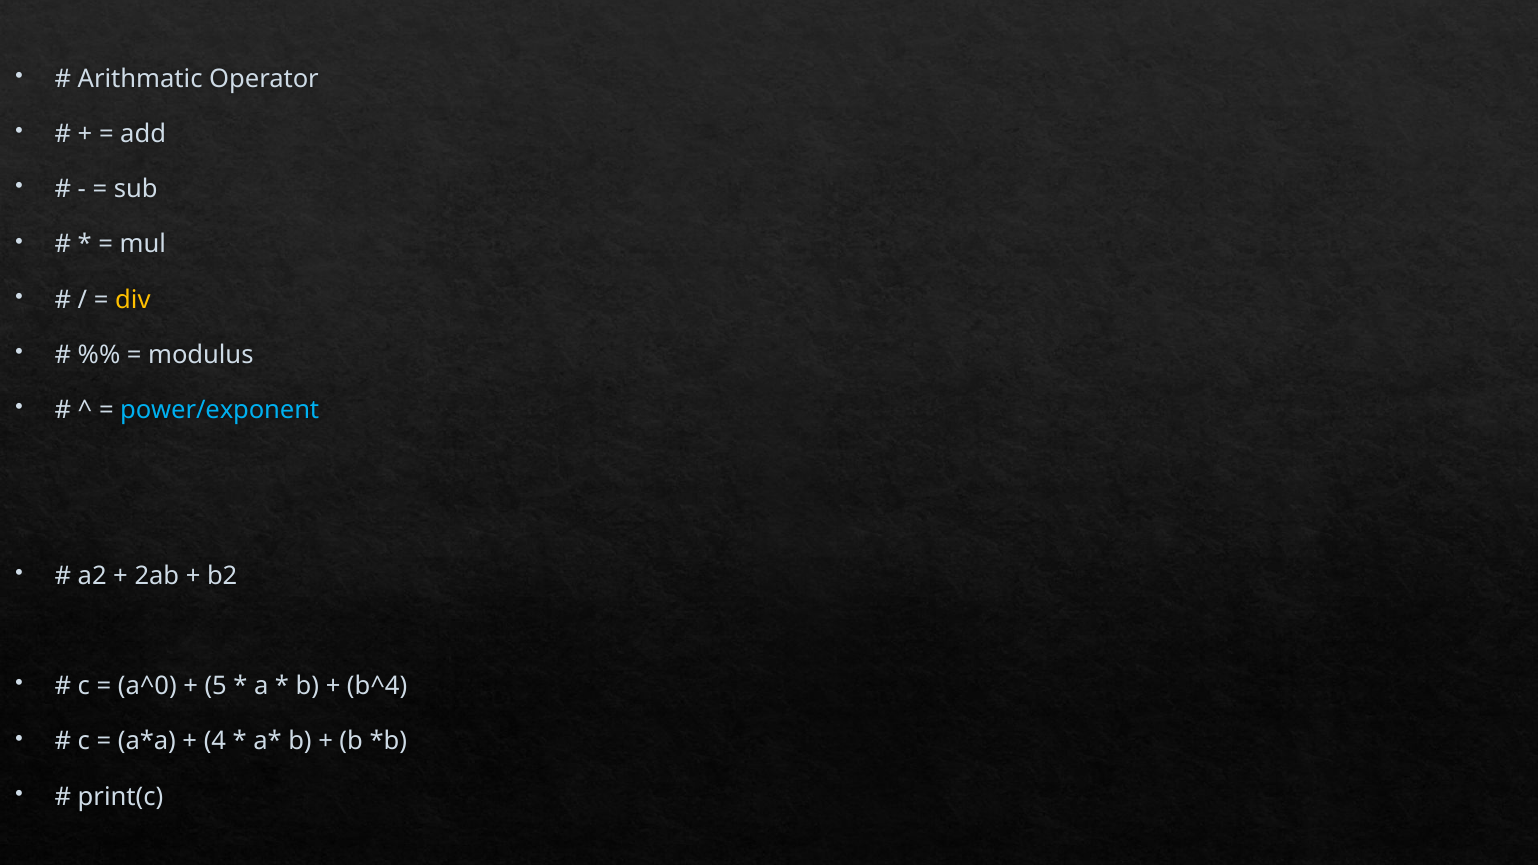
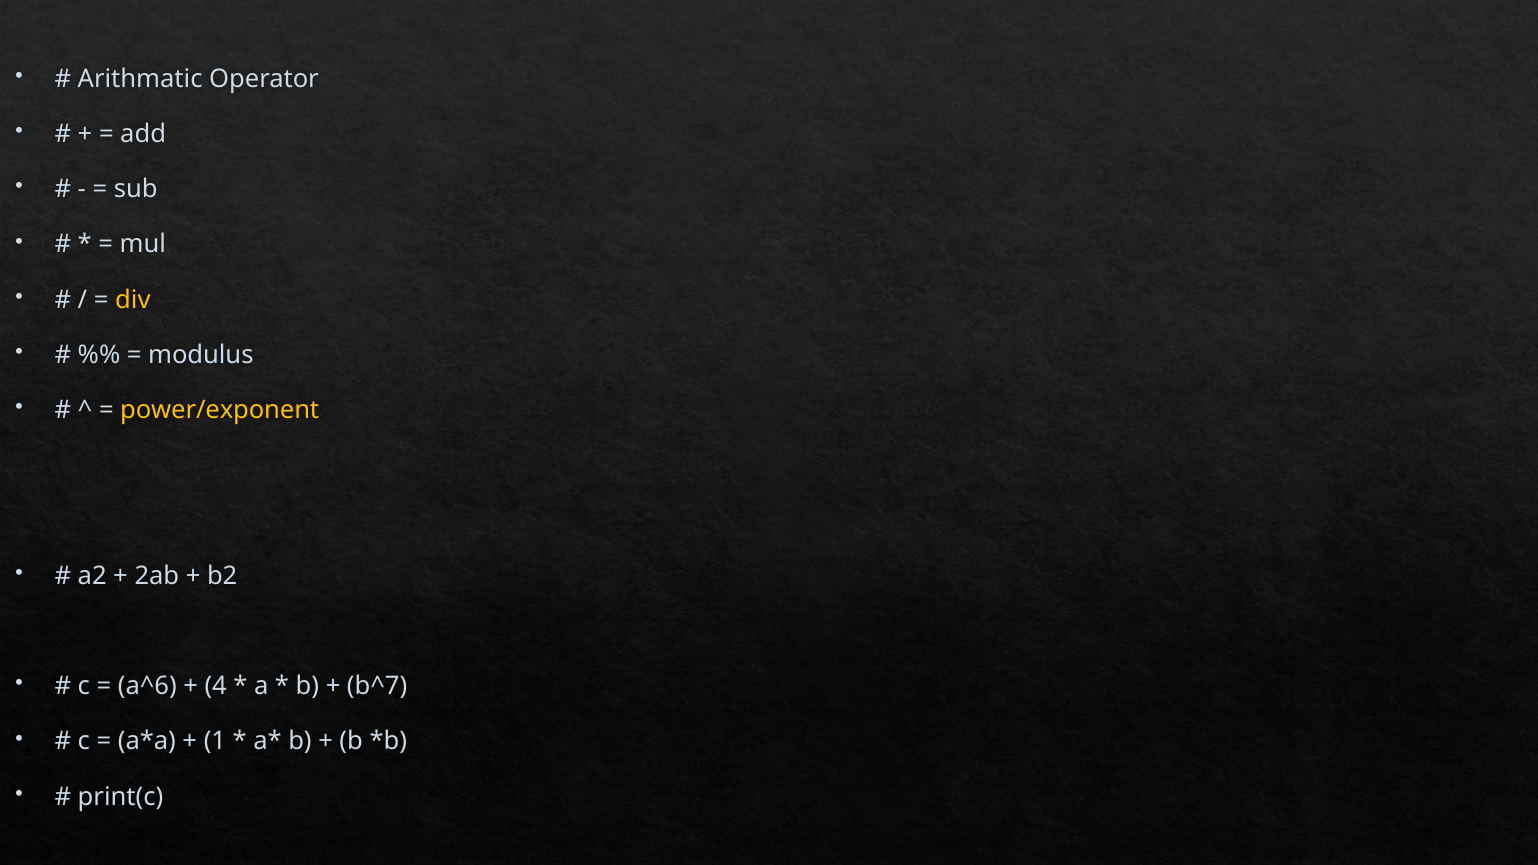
power/exponent colour: light blue -> yellow (220, 410)
a^0: a^0 -> a^6 (147, 686)
5: 5 -> 4 (216, 686)
b^4: b^4 -> b^7 (377, 686)
4: 4 -> 1 (215, 741)
